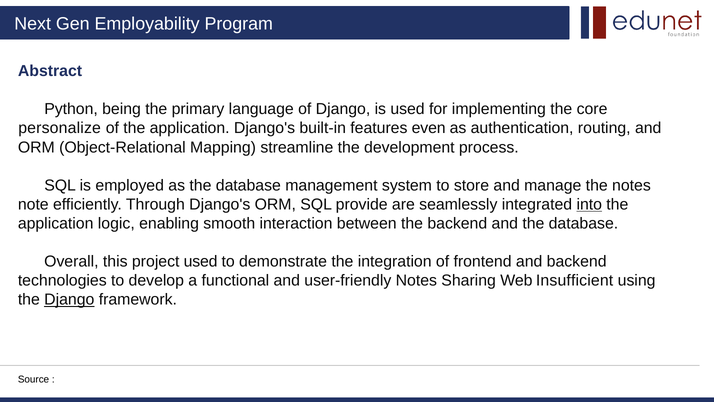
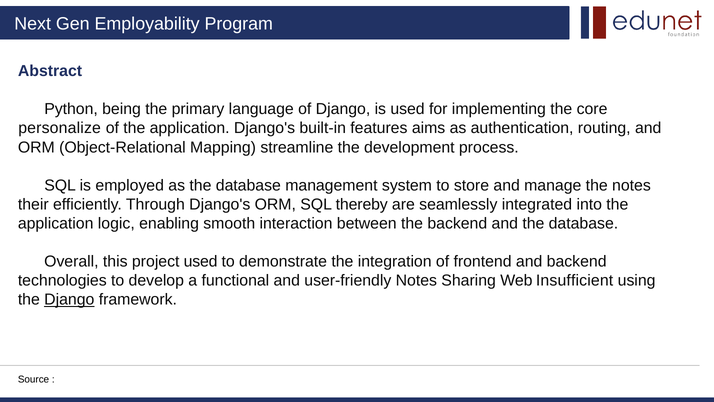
even: even -> aims (429, 128)
note: note -> their (33, 204)
provide: provide -> thereby (362, 204)
into underline: present -> none (589, 204)
